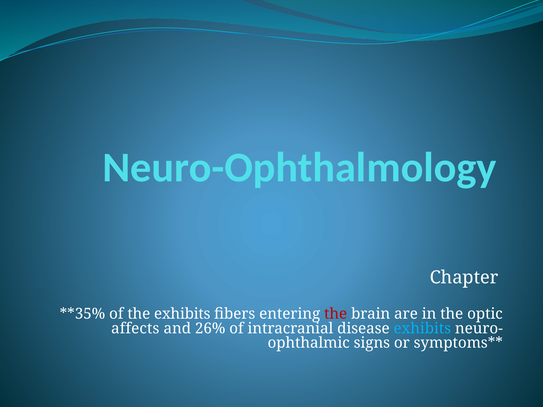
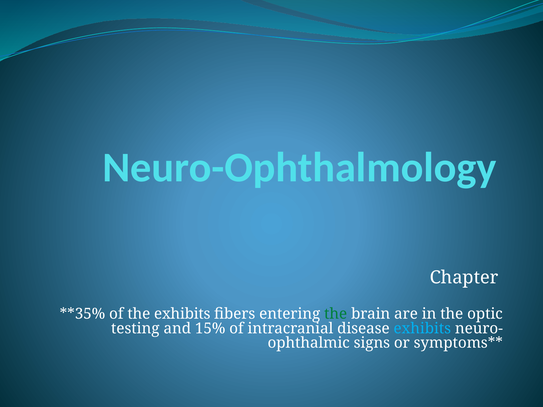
the colour: red -> green (336, 314)
affects: affects -> testing (135, 329)
26%: 26% -> 15% (210, 329)
